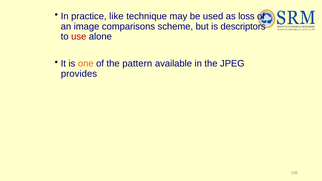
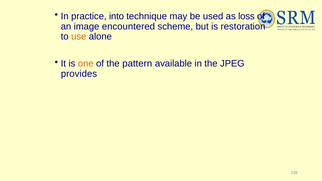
like: like -> into (116, 16)
comparisons: comparisons -> encountered (128, 26)
descriptors: descriptors -> restoration (243, 26)
use colour: red -> orange (79, 37)
